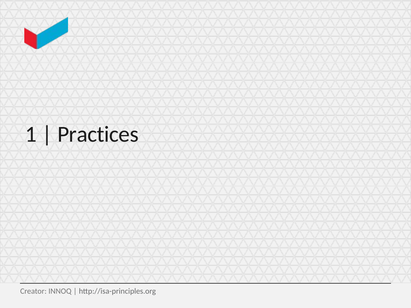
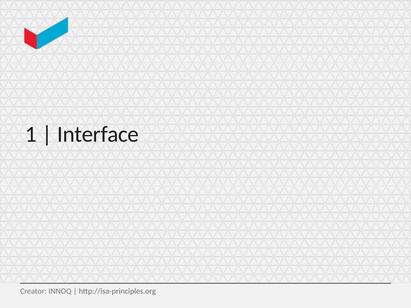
Practices: Practices -> Interface (98, 134)
